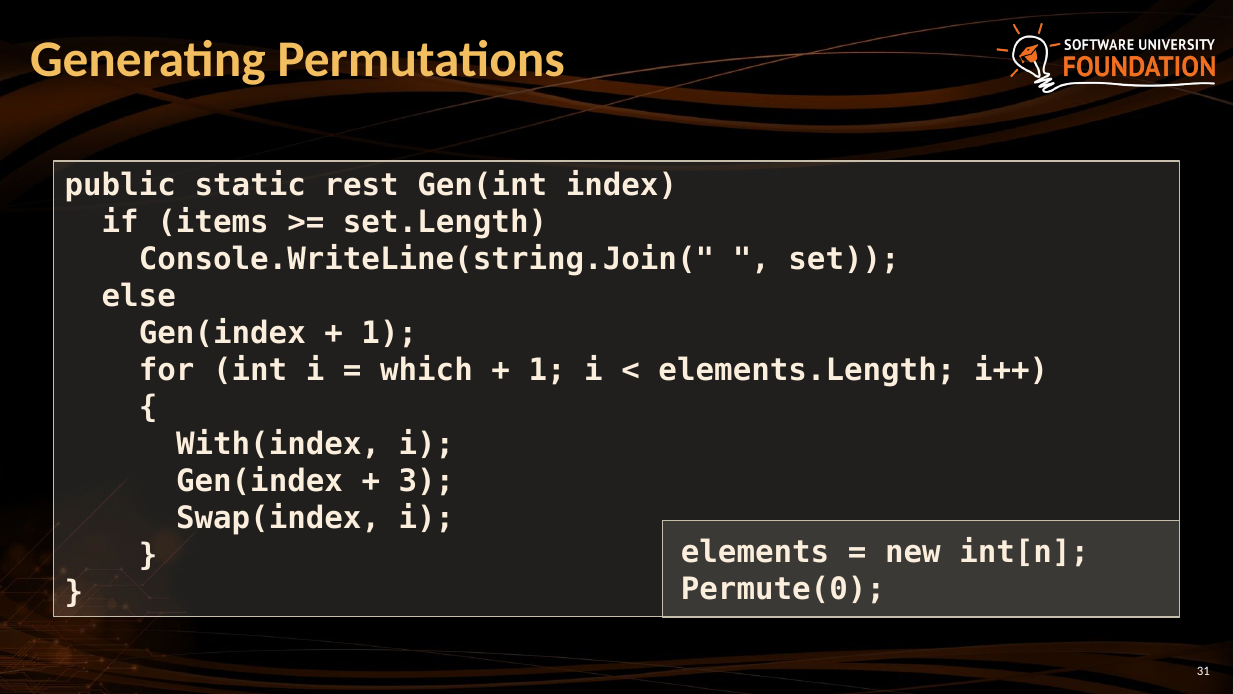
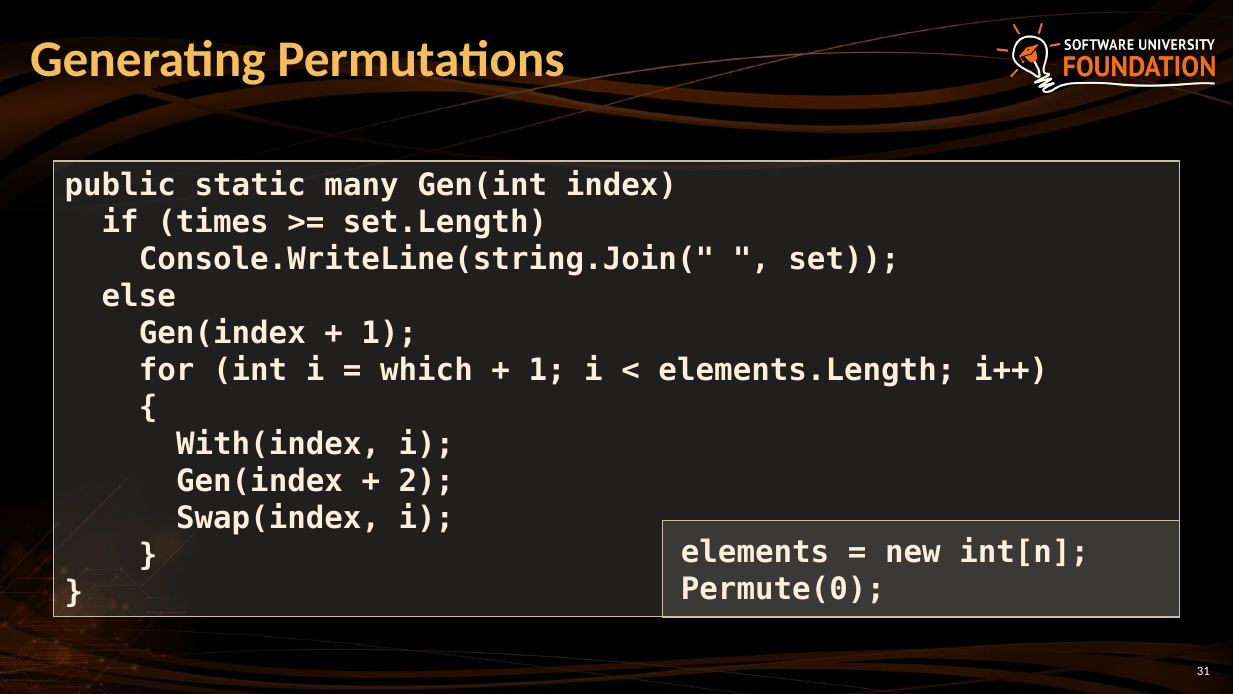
rest: rest -> many (362, 185)
items: items -> times (213, 222)
3: 3 -> 2 (426, 481)
